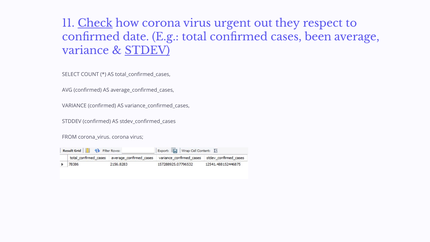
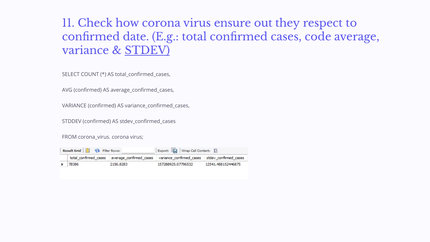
Check underline: present -> none (95, 23)
urgent: urgent -> ensure (233, 23)
been: been -> code (318, 37)
